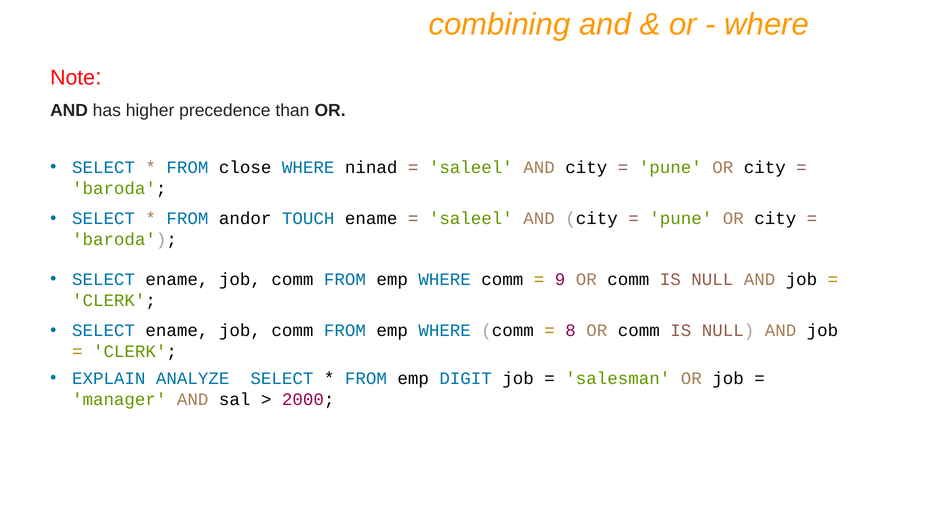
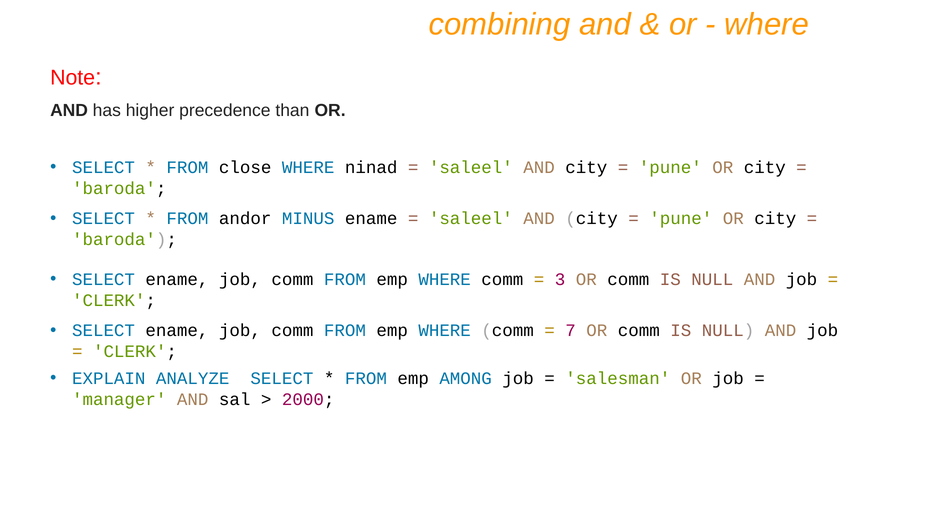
TOUCH: TOUCH -> MINUS (308, 219)
9: 9 -> 3 (560, 279)
8: 8 -> 7 (571, 331)
DIGIT: DIGIT -> AMONG (466, 379)
